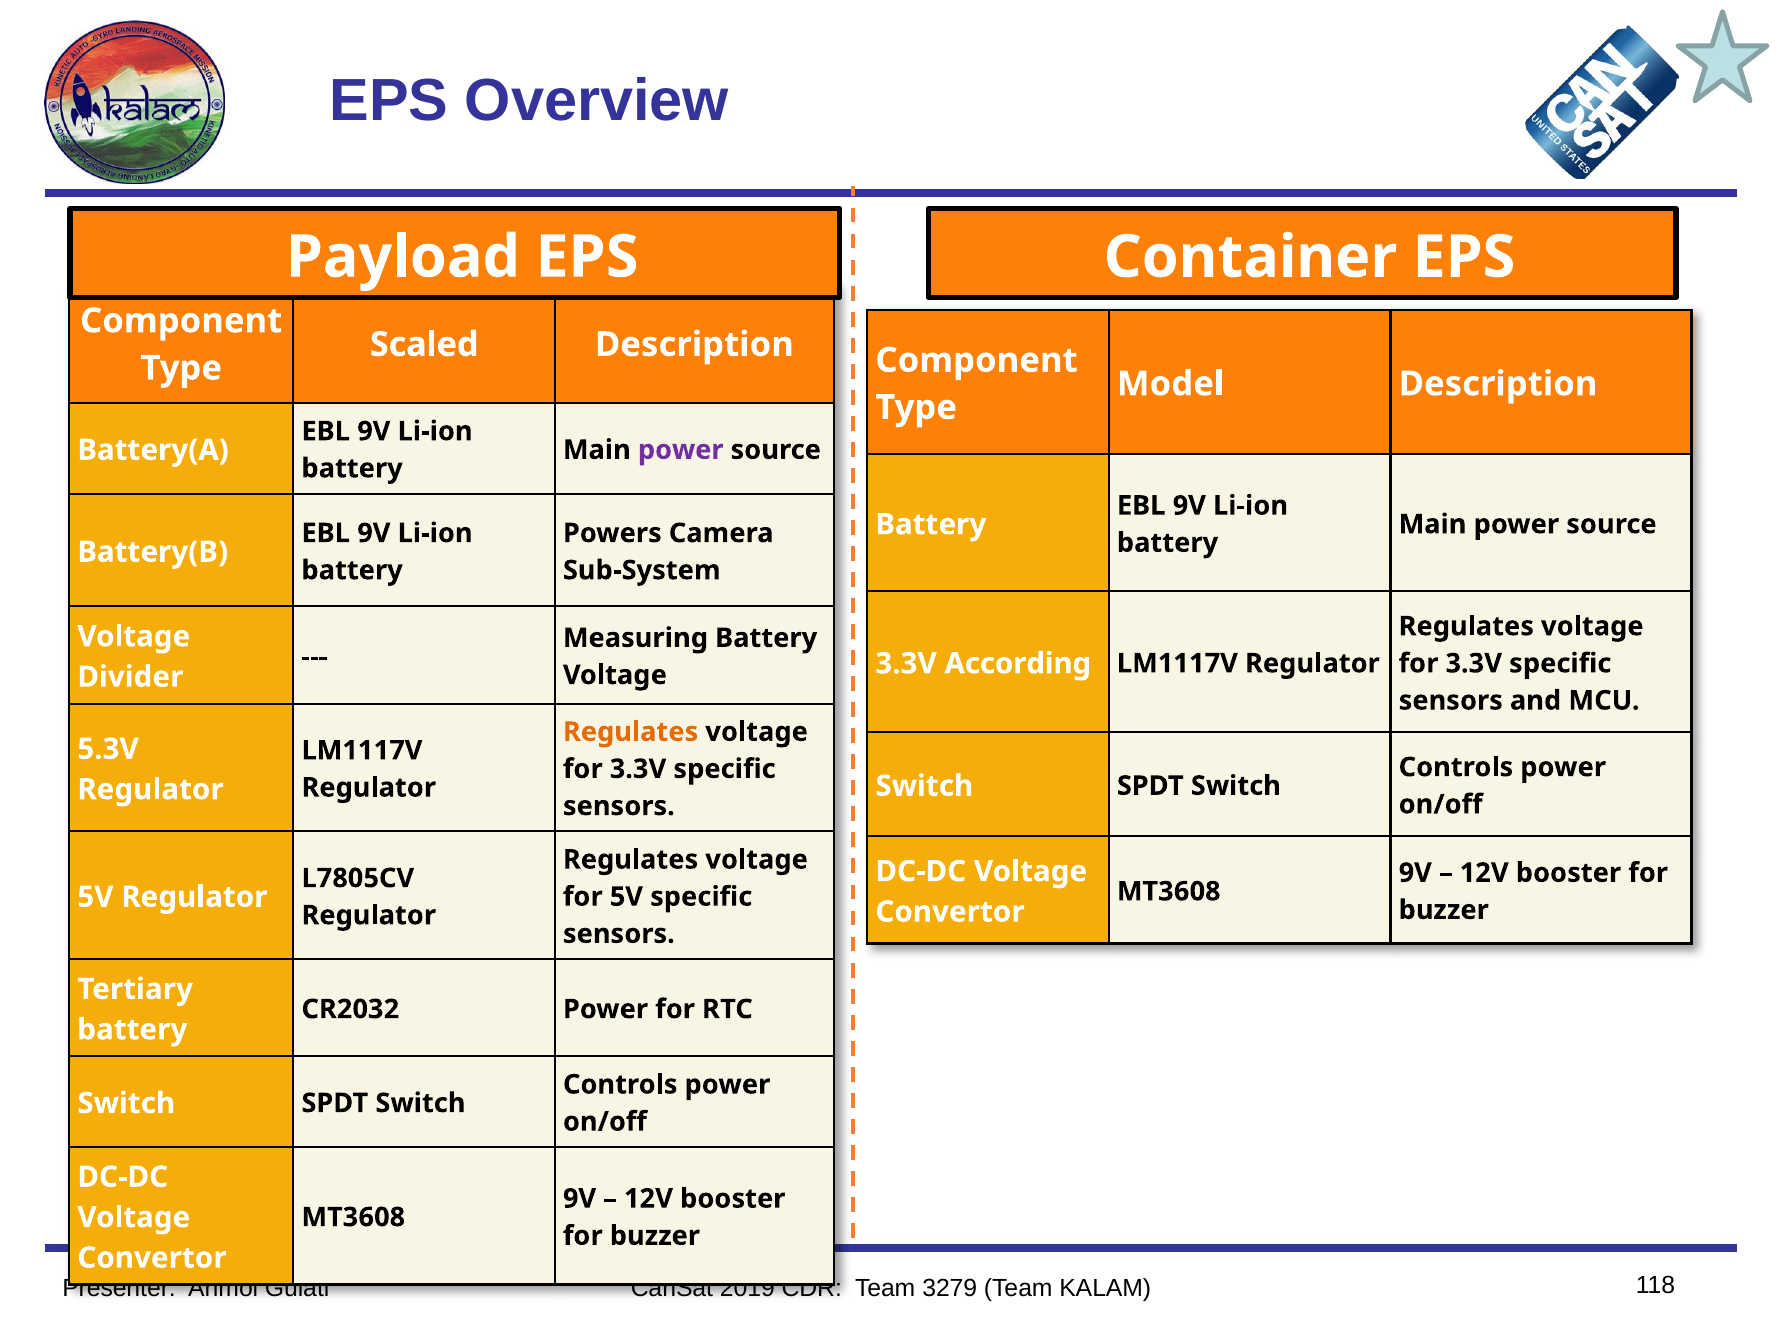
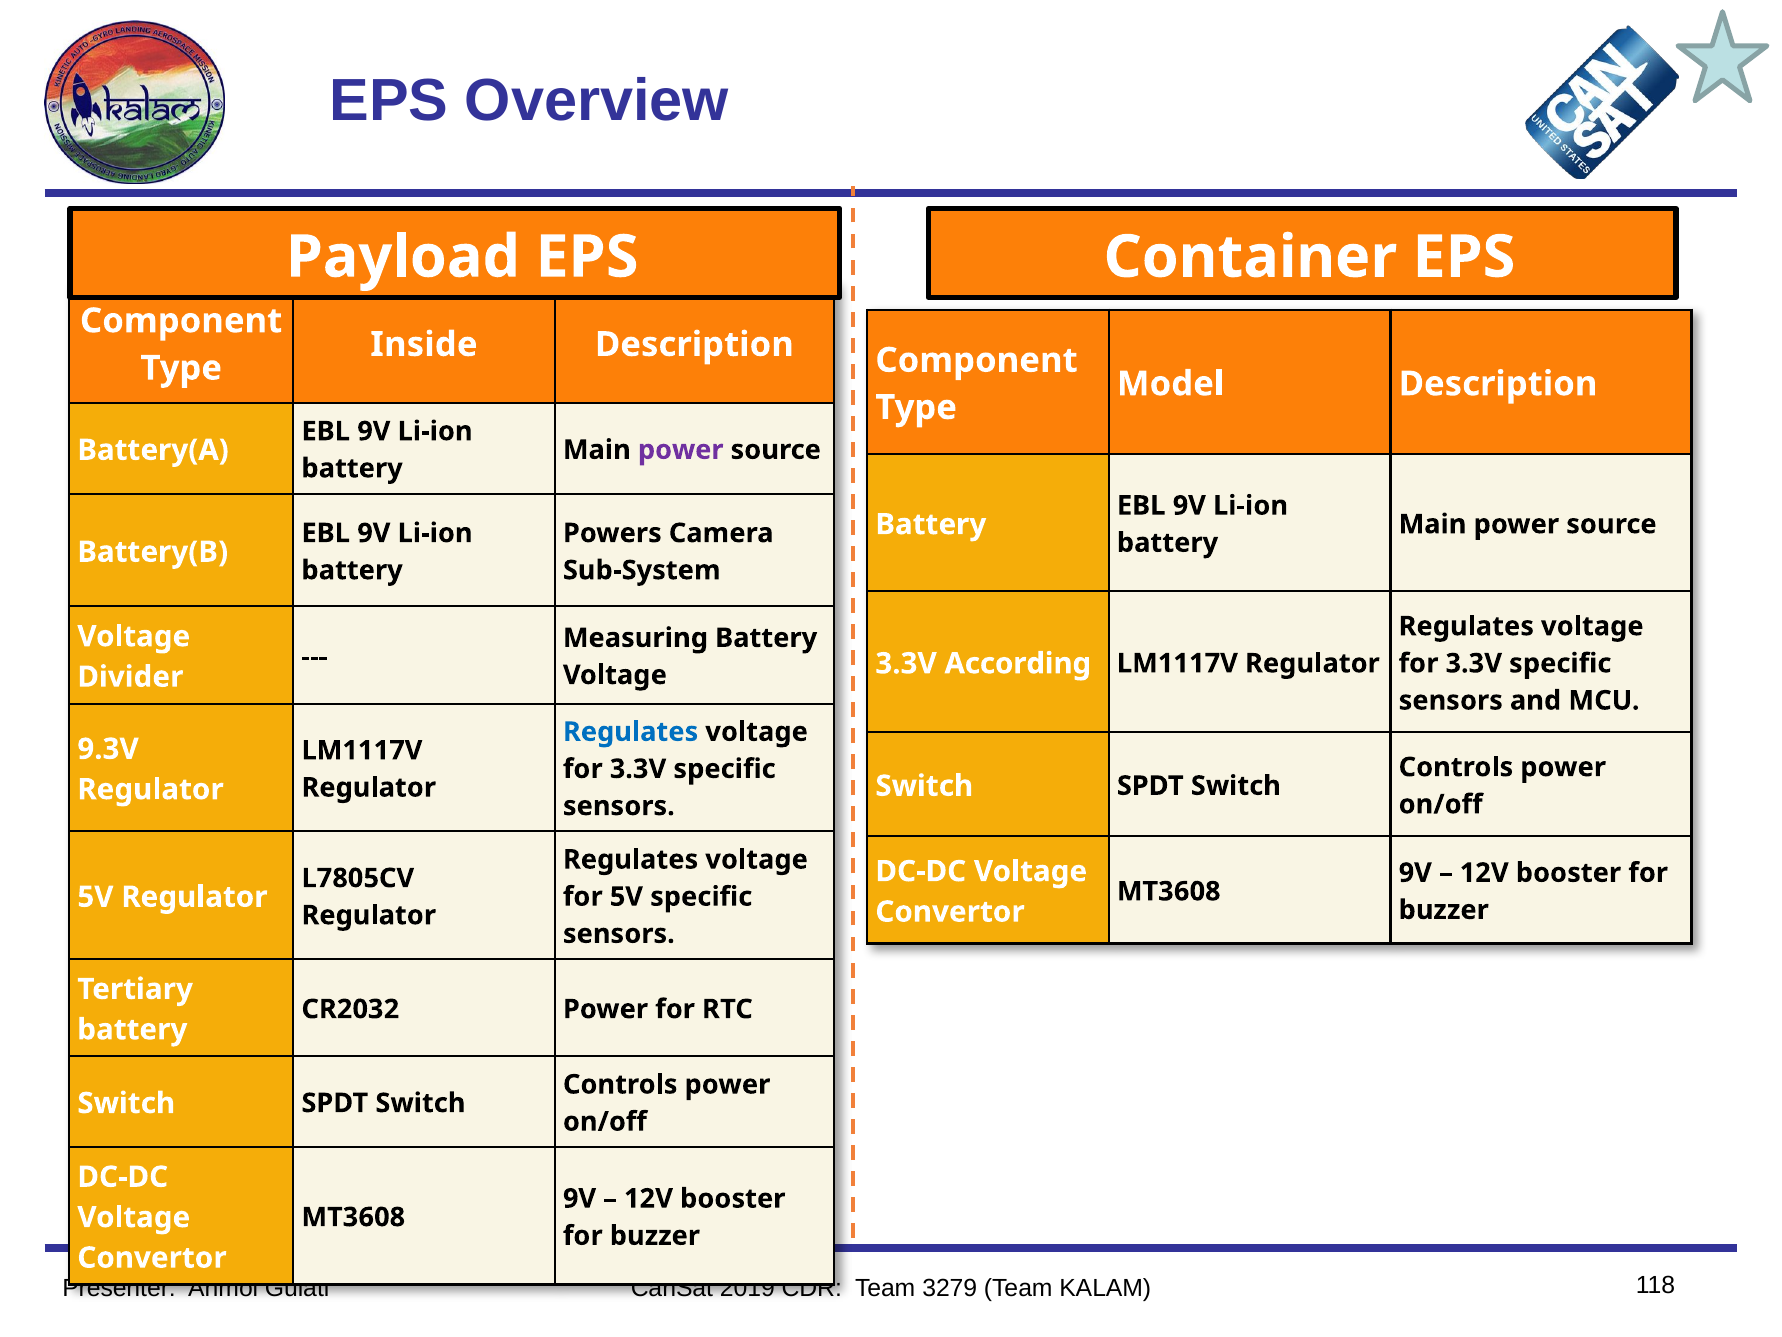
Scaled: Scaled -> Inside (424, 344)
Regulates colour: orange -> blue (631, 732)
5.3V: 5.3V -> 9.3V (108, 749)
